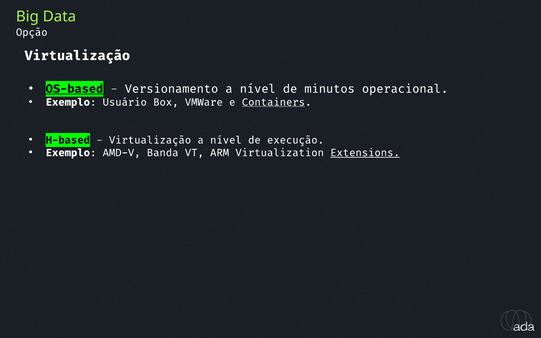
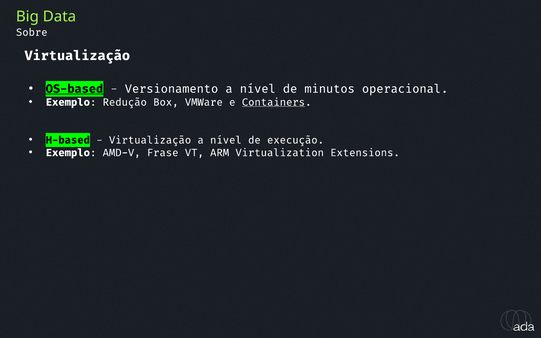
Opção: Opção -> Sobre (32, 32)
Usuário: Usuário -> Redução (125, 102)
Banda: Banda -> Frase (163, 153)
Extensions underline: present -> none (365, 153)
